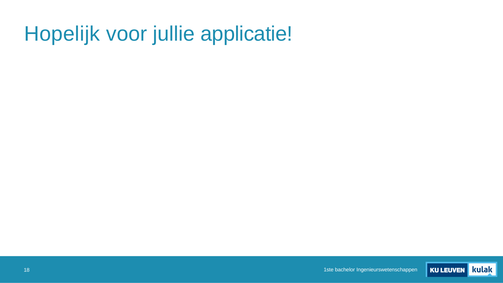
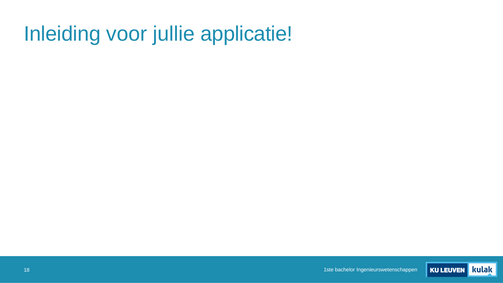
Hopelijk: Hopelijk -> Inleiding (62, 34)
